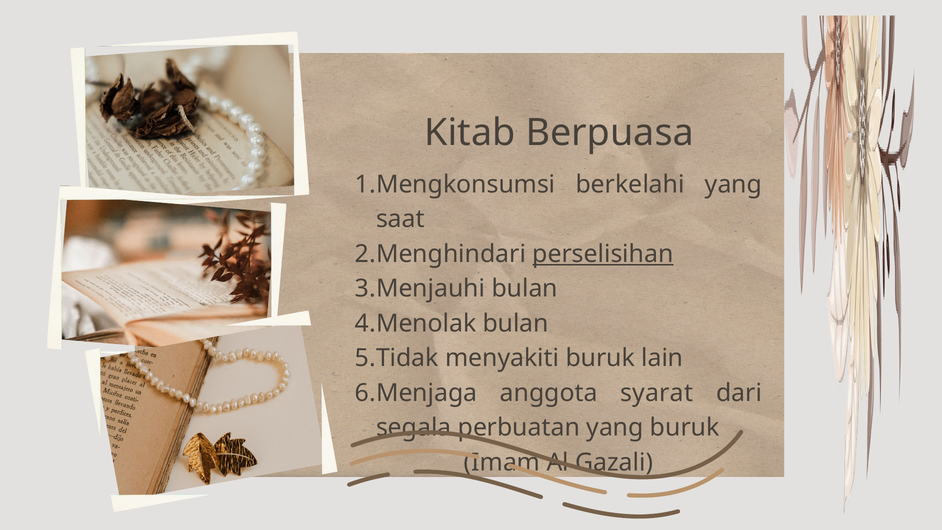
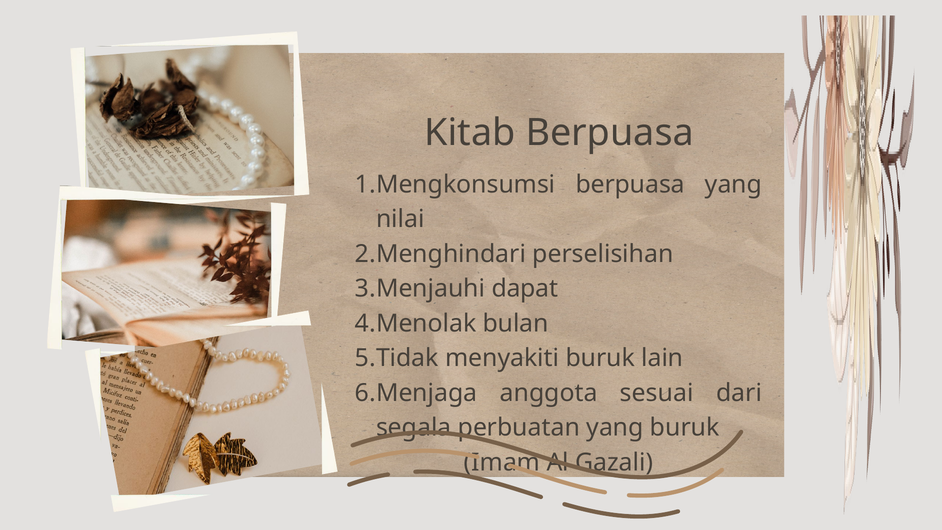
berkelahi: berkelahi -> berpuasa (630, 184)
saat: saat -> nilai (400, 219)
perselisihan underline: present -> none (603, 254)
bulan: bulan -> dapat (525, 289)
syarat: syarat -> sesuai (657, 393)
